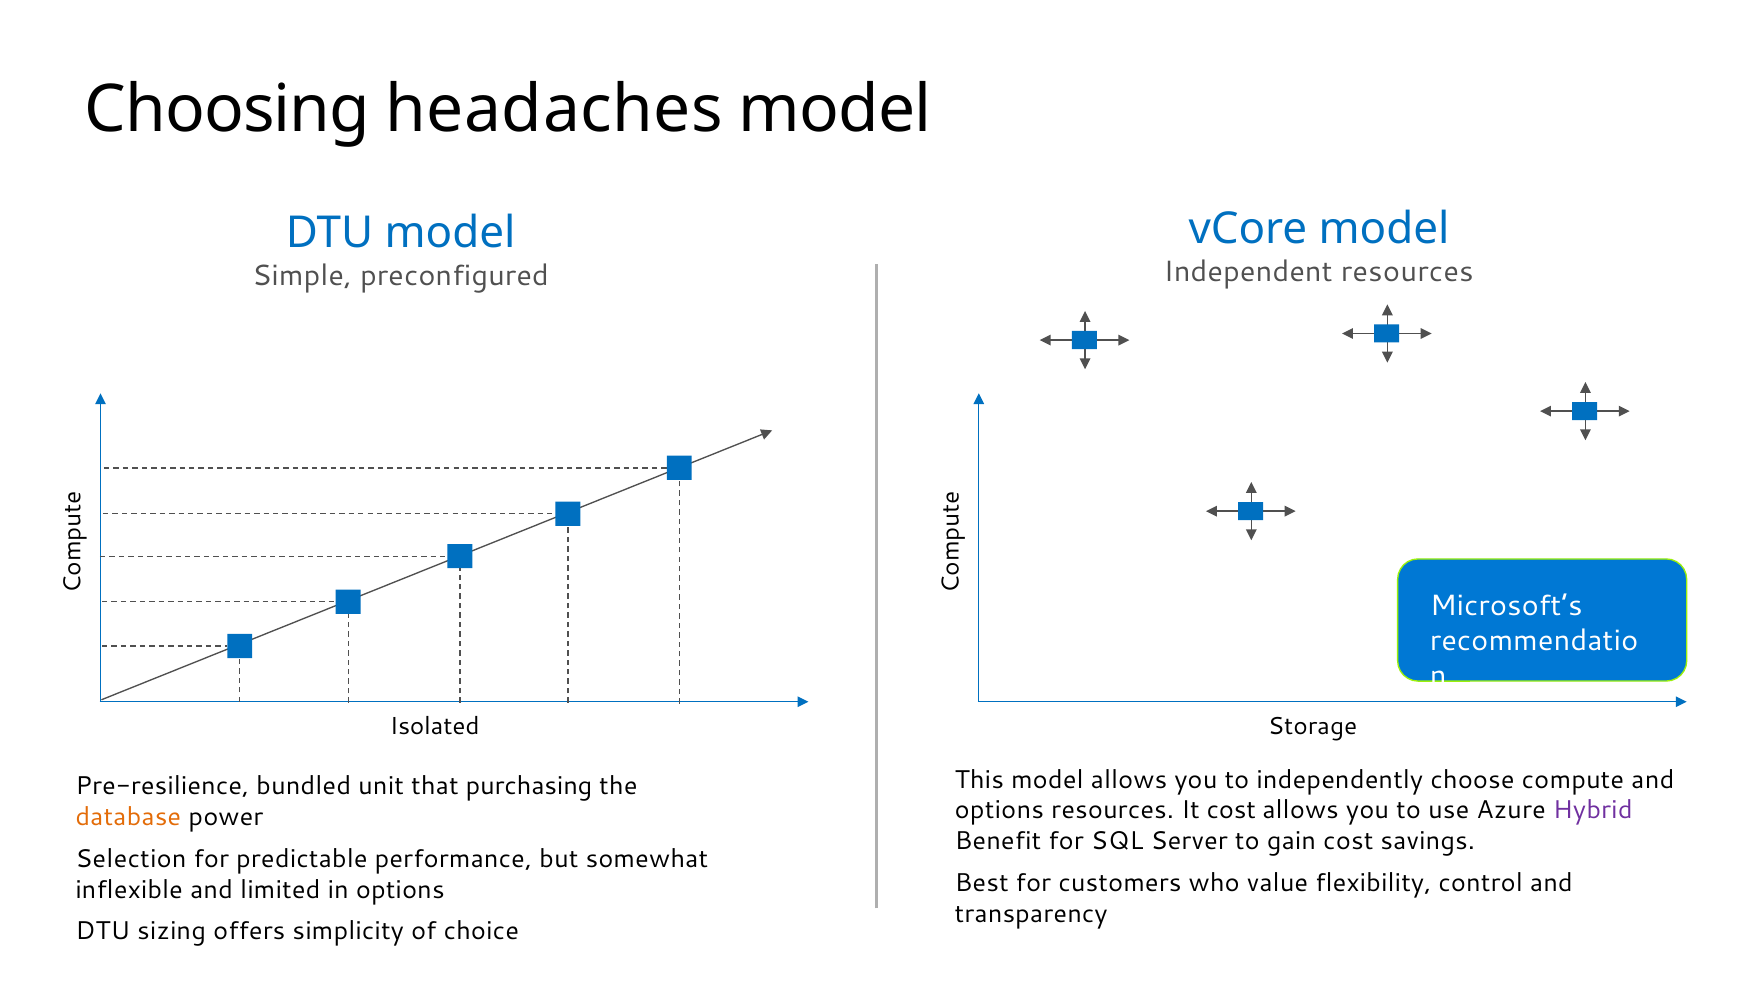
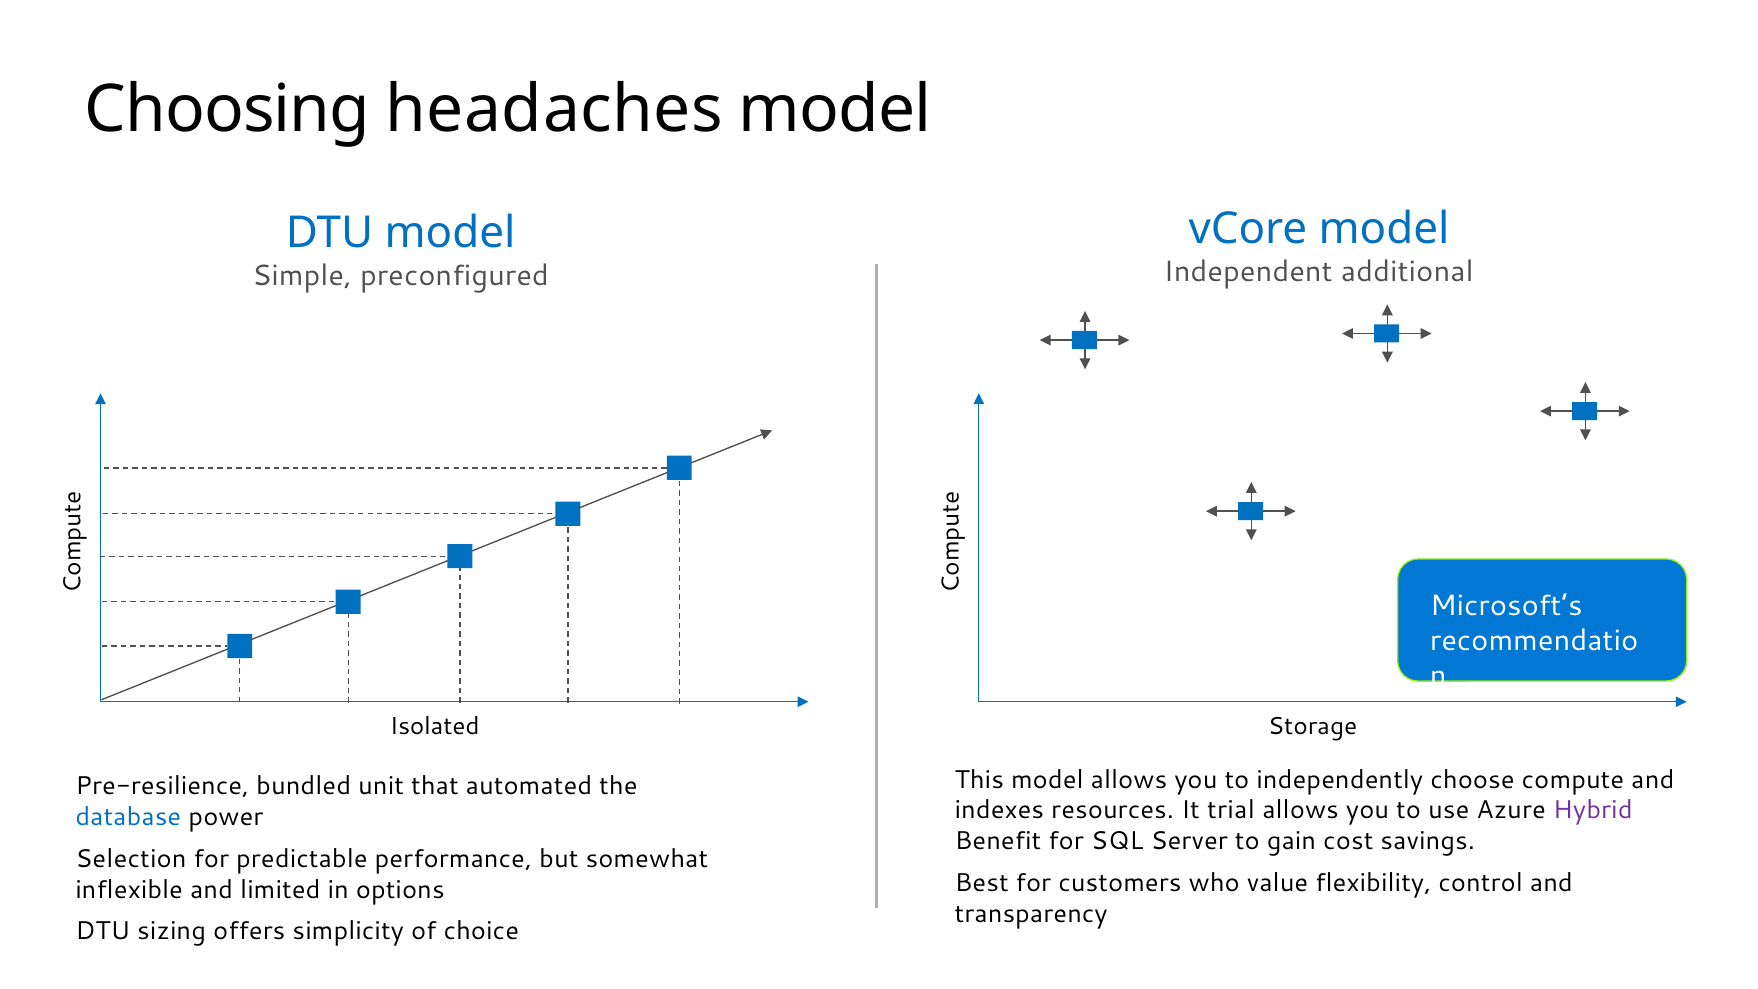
Independent resources: resources -> additional (1407, 272)
purchasing: purchasing -> automated (529, 786)
options: options -> indexes (999, 810)
It cost: cost -> trial (1231, 810)
database colour: orange -> blue (128, 817)
